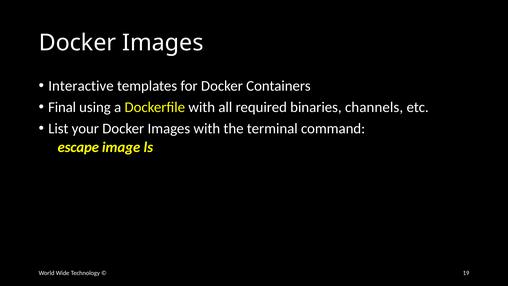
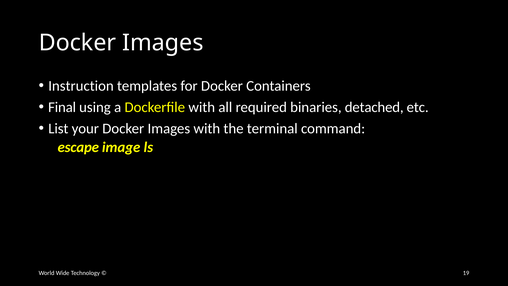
Interactive: Interactive -> Instruction (81, 86)
channels: channels -> detached (374, 107)
